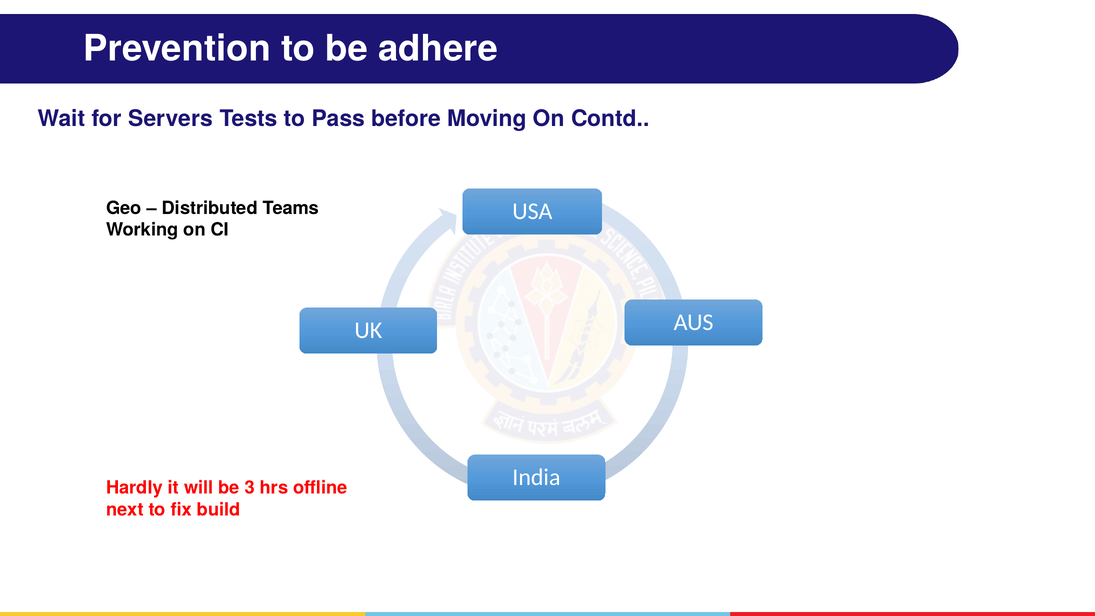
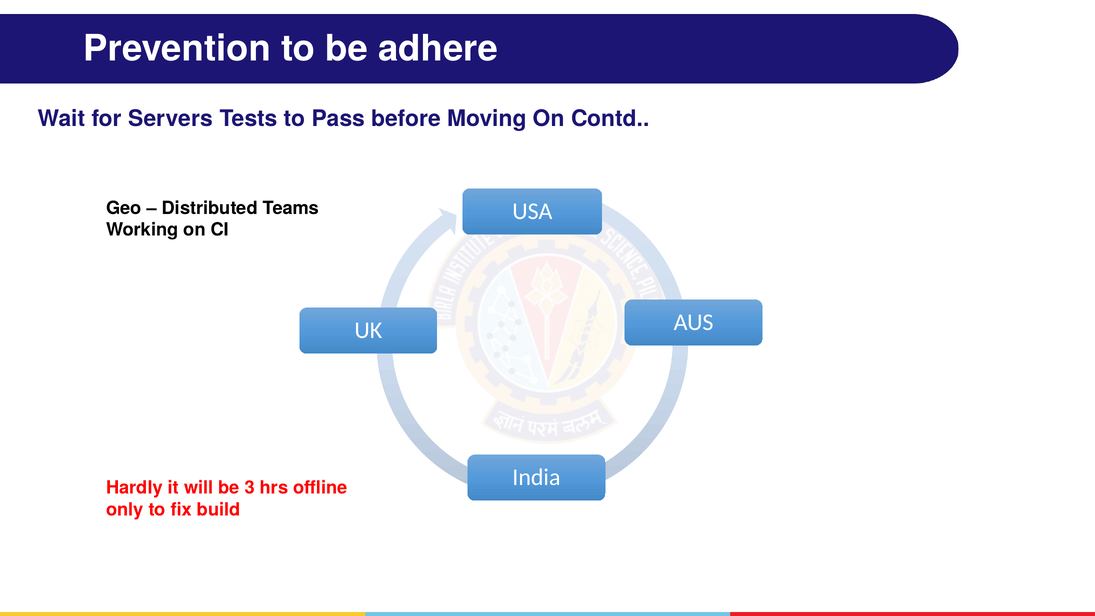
next: next -> only (125, 510)
